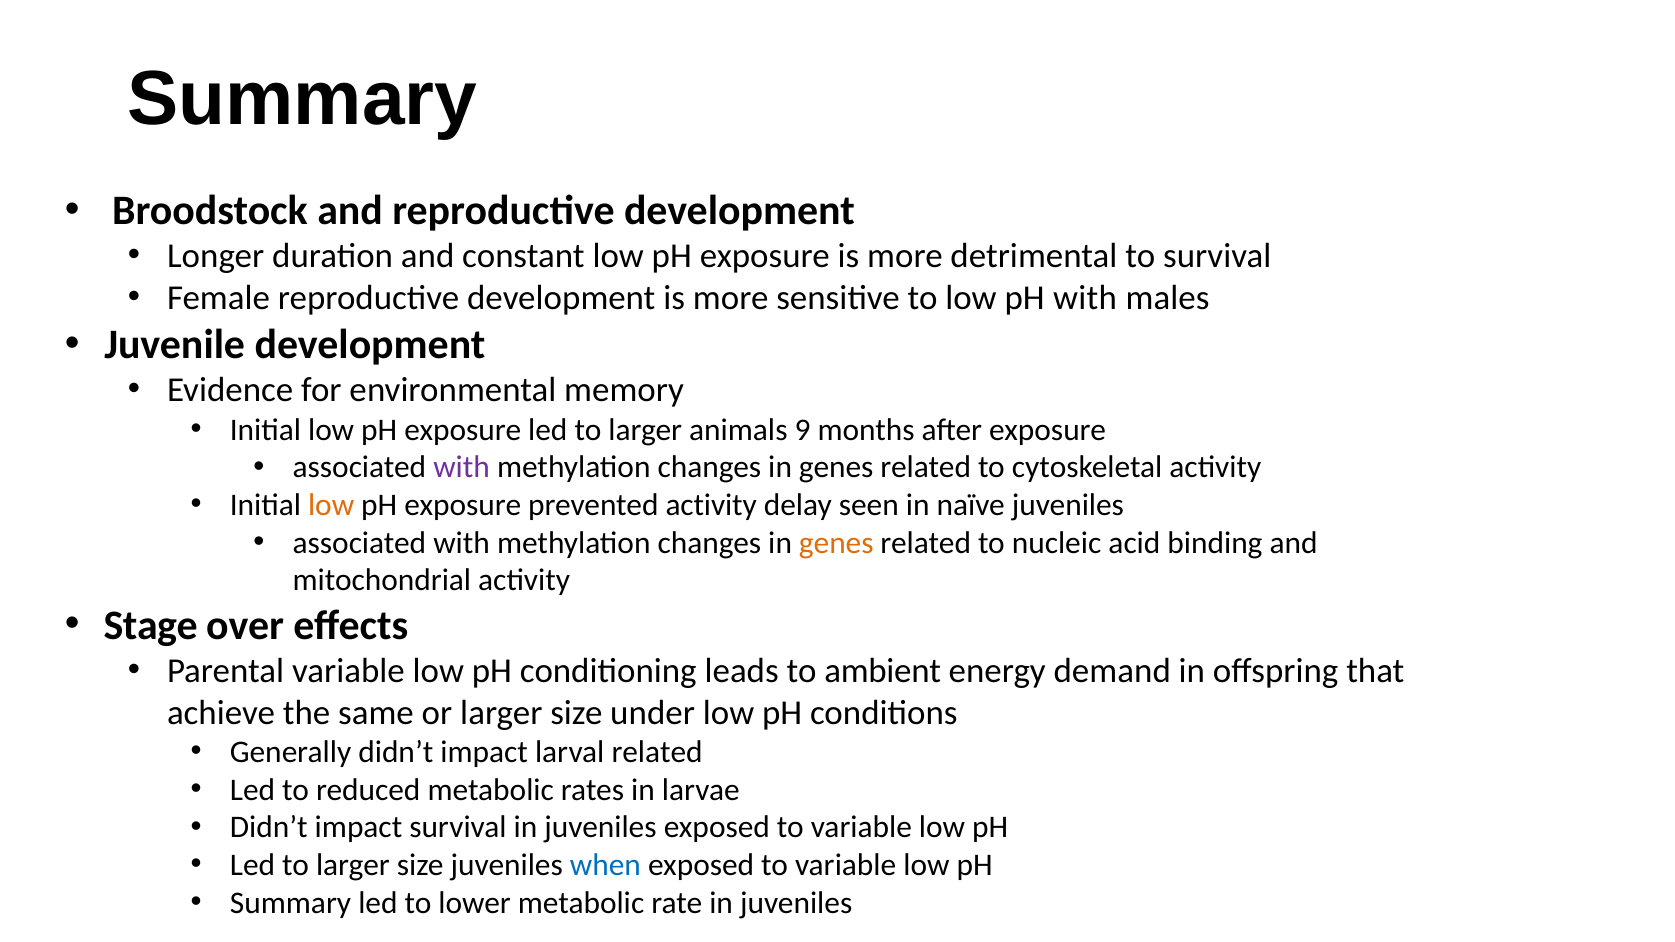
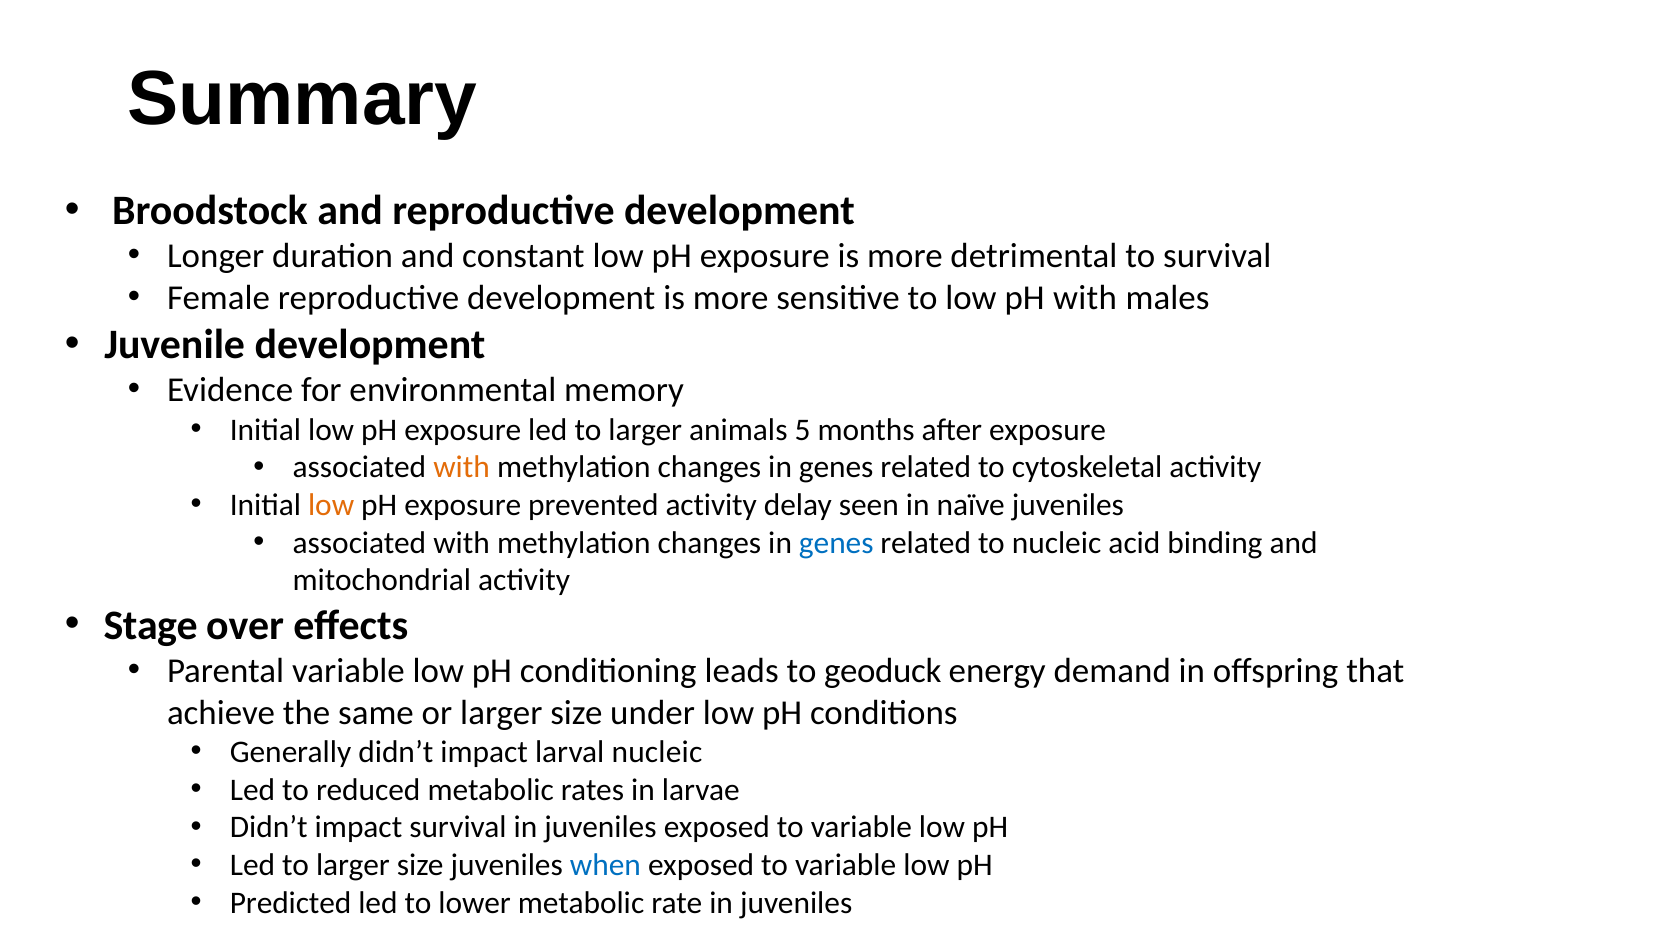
9: 9 -> 5 (803, 430)
with colour: purple -> orange (462, 468)
genes colour: orange -> blue (836, 543)
ambient: ambient -> geoduck (883, 671)
larval related: related -> nucleic (657, 752)
Summary: Summary -> Predicted (291, 903)
